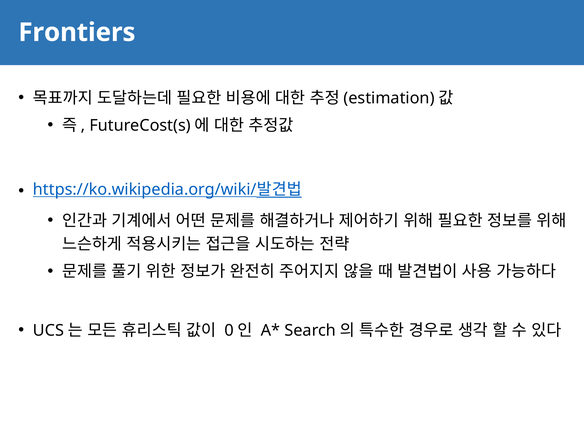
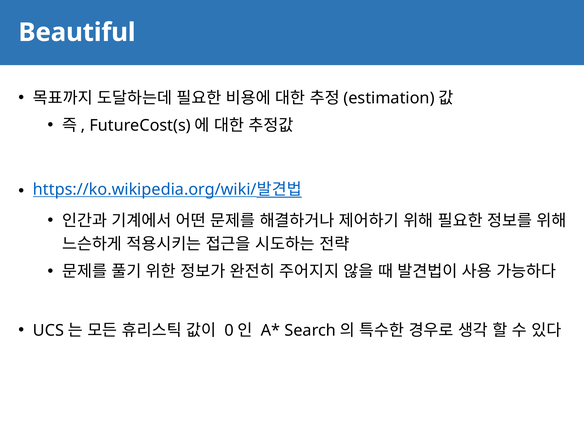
Frontiers: Frontiers -> Beautiful (77, 32)
